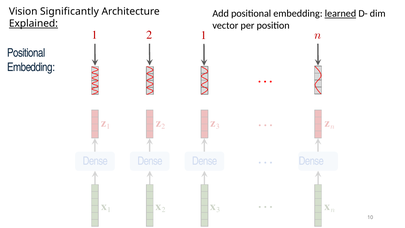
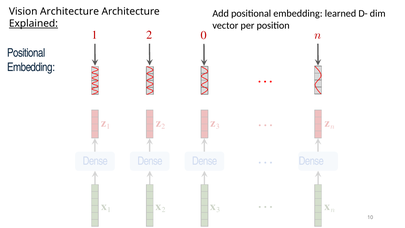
Vision Significantly: Significantly -> Architecture (69, 11)
learned underline: present -> none (340, 14)
2 1: 1 -> 0 (204, 35)
